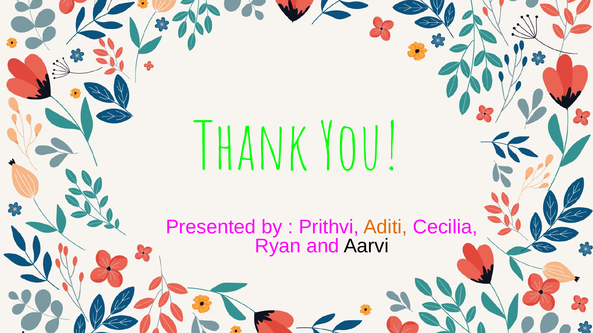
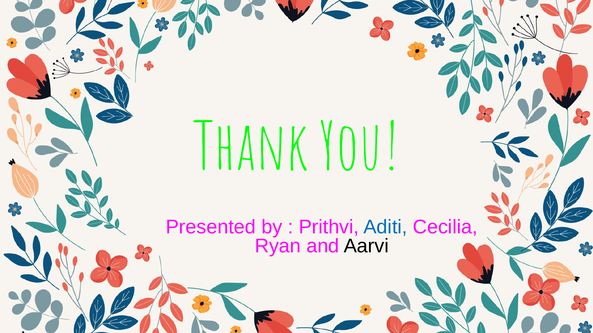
Aditi colour: orange -> blue (385, 227)
